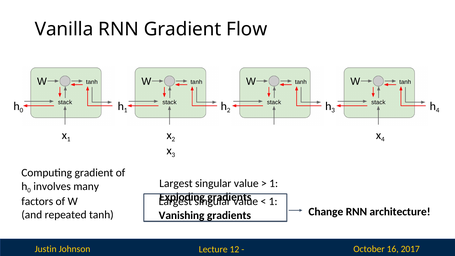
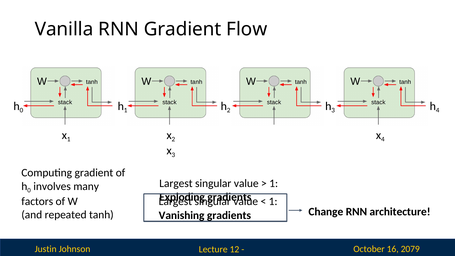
2017: 2017 -> 2079 (410, 249)
